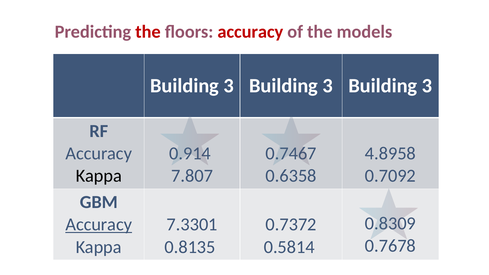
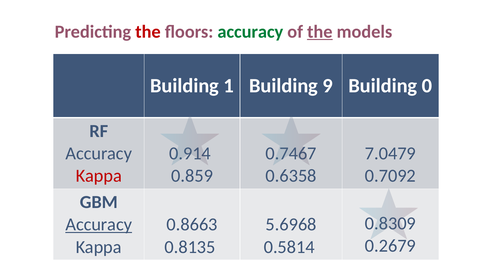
accuracy colour: red -> green (250, 32)
the underline: none -> present (320, 32)
3: 3 -> 1 (229, 86)
3: 3 -> 9 (328, 86)
3: 3 -> 0 (427, 86)
4.8958: 4.8958 -> 7.0479 (390, 153)
Kappa colour: black -> red (99, 176)
7.807: 7.807 -> 0.859 (192, 176)
7.3301: 7.3301 -> 0.8663 (192, 225)
0.7372: 0.7372 -> 5.6968 (291, 225)
0.7678: 0.7678 -> 0.2679 (390, 246)
